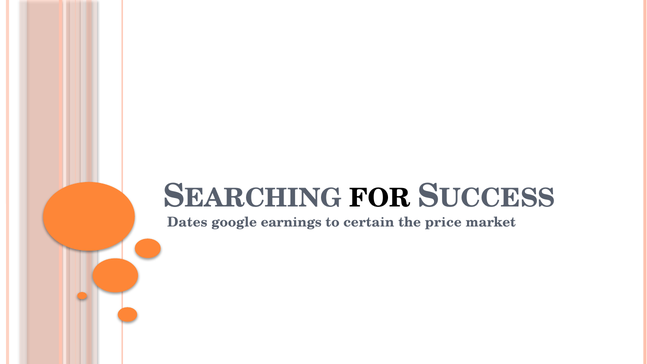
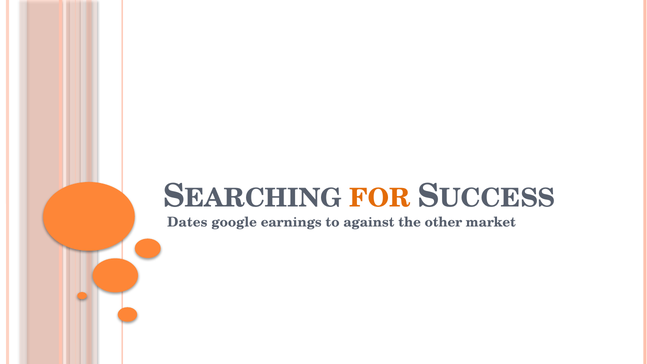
FOR colour: black -> orange (380, 198)
certain: certain -> against (369, 222)
price: price -> other (443, 222)
